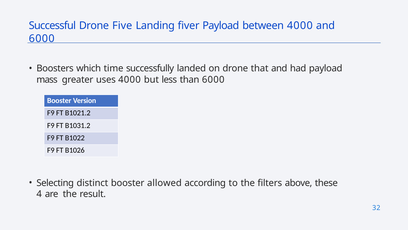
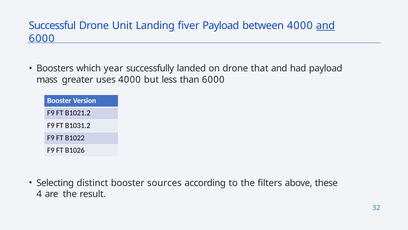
Five: Five -> Unit (122, 26)
and underline: none -> present (325, 26)
time: time -> year (113, 68)
allowed: allowed -> sources (164, 183)
